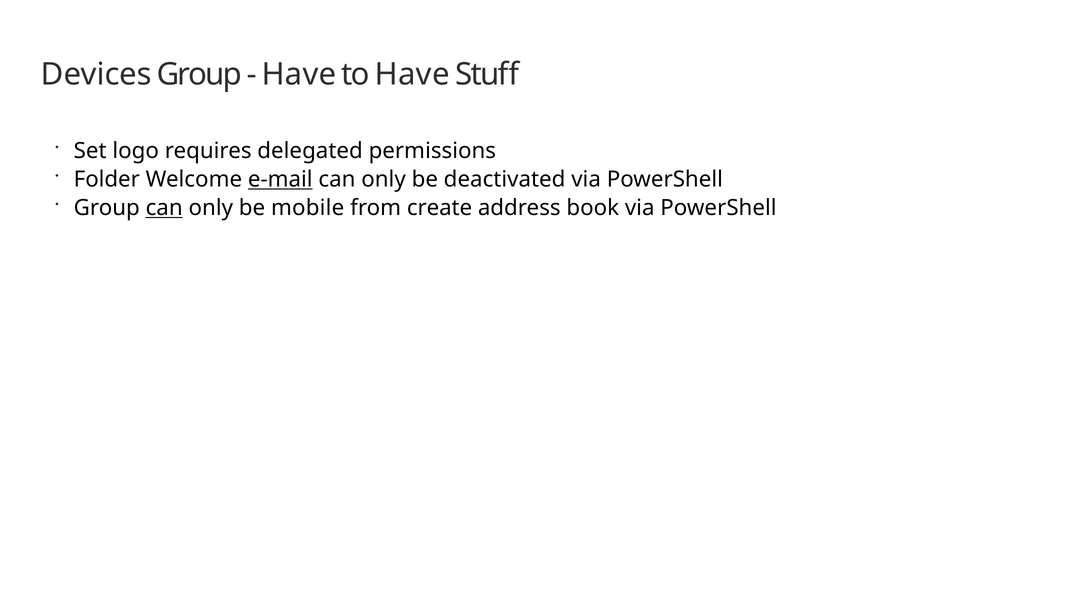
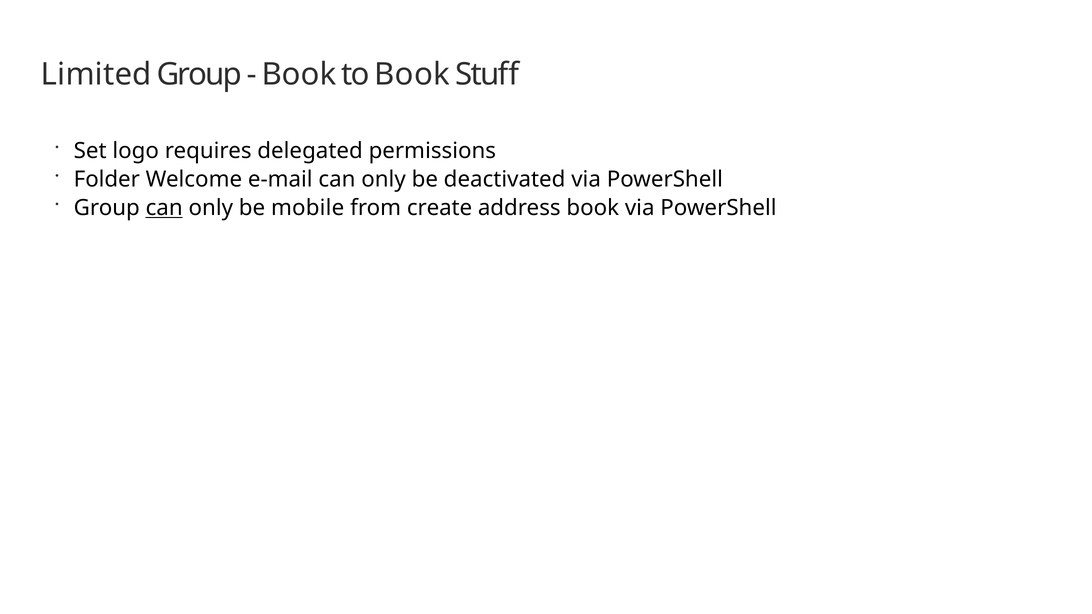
Devices: Devices -> Limited (96, 75)
Have: Have -> Book (299, 75)
to Have: Have -> Book (412, 75)
e-mail underline: present -> none (280, 179)
